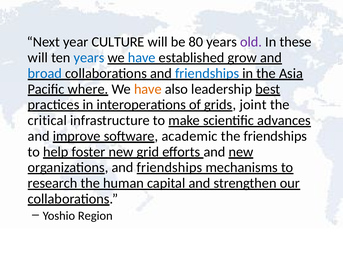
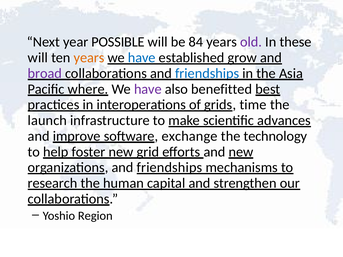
CULTURE: CULTURE -> POSSIBLE (118, 42)
80: 80 -> 84 (196, 42)
years colour: blue -> orange (89, 58)
broad colour: blue -> purple (45, 73)
have colour: orange -> purple (148, 89)
leadership: leadership -> benefitted (222, 89)
joint: joint -> time (253, 105)
critical: critical -> launch (47, 121)
academic: academic -> exchange (190, 136)
the friendships: friendships -> technology (275, 136)
